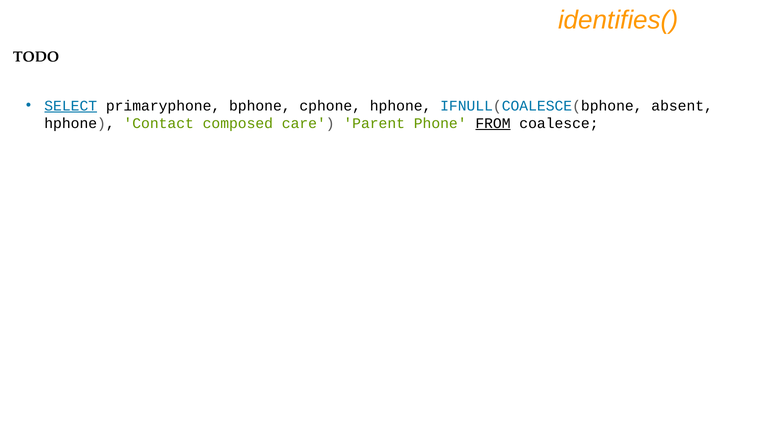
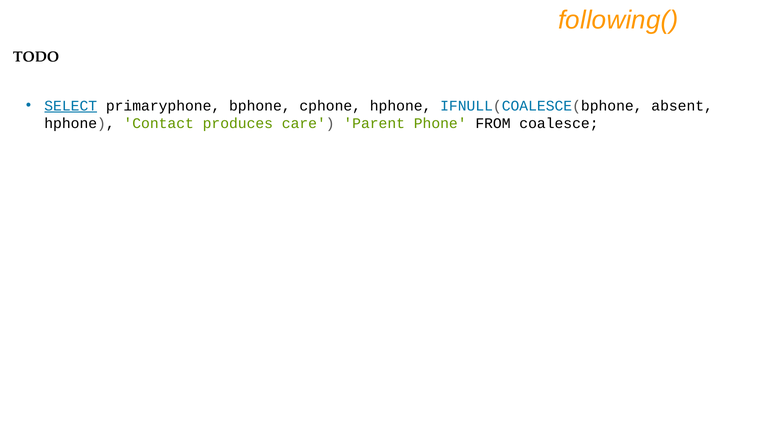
identifies(: identifies( -> following( (618, 20)
composed: composed -> produces (238, 123)
FROM underline: present -> none (493, 123)
